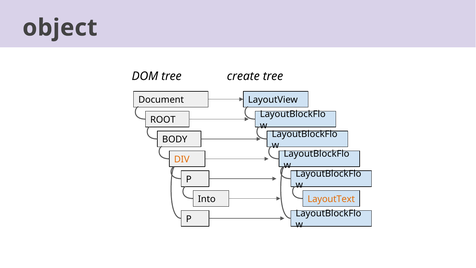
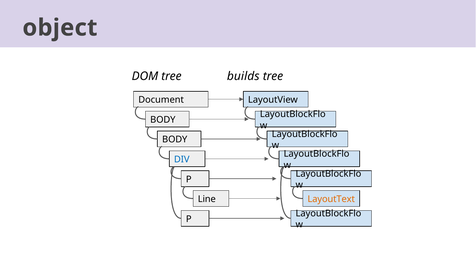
create: create -> builds (243, 76)
ROOT: ROOT -> BODY (163, 120)
DIV colour: orange -> blue (182, 159)
Into: Into -> Line (207, 199)
